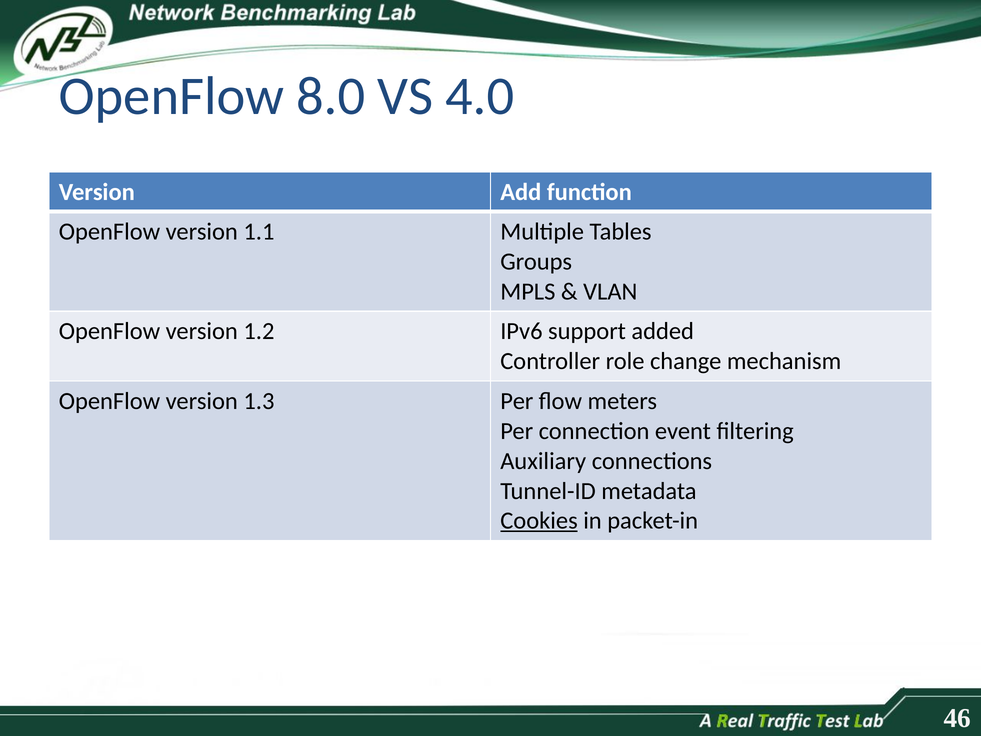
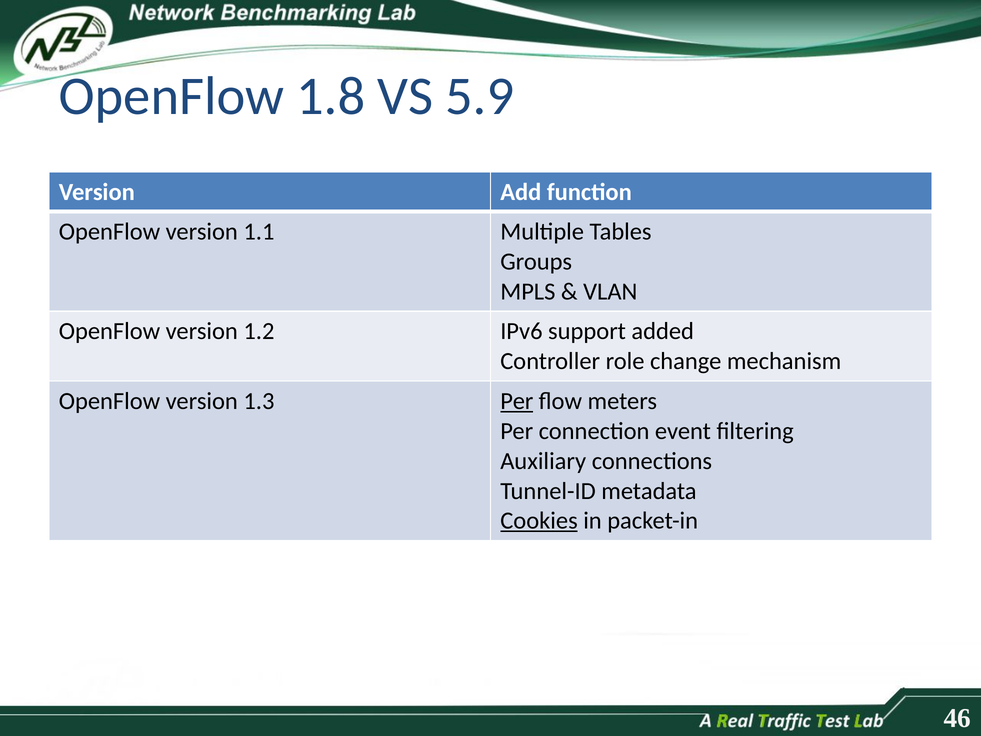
8.0: 8.0 -> 1.8 (331, 96)
4.0: 4.0 -> 5.9 (480, 96)
Per underline: none -> present (517, 401)
